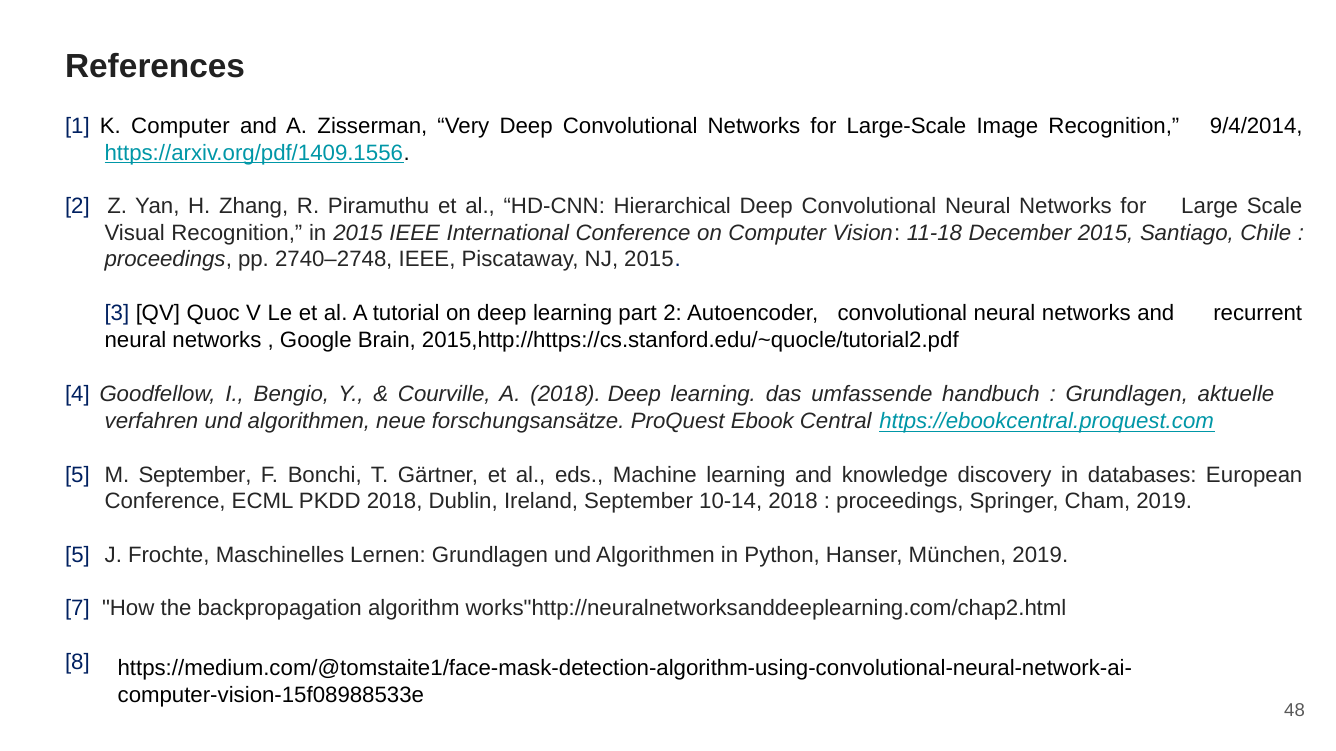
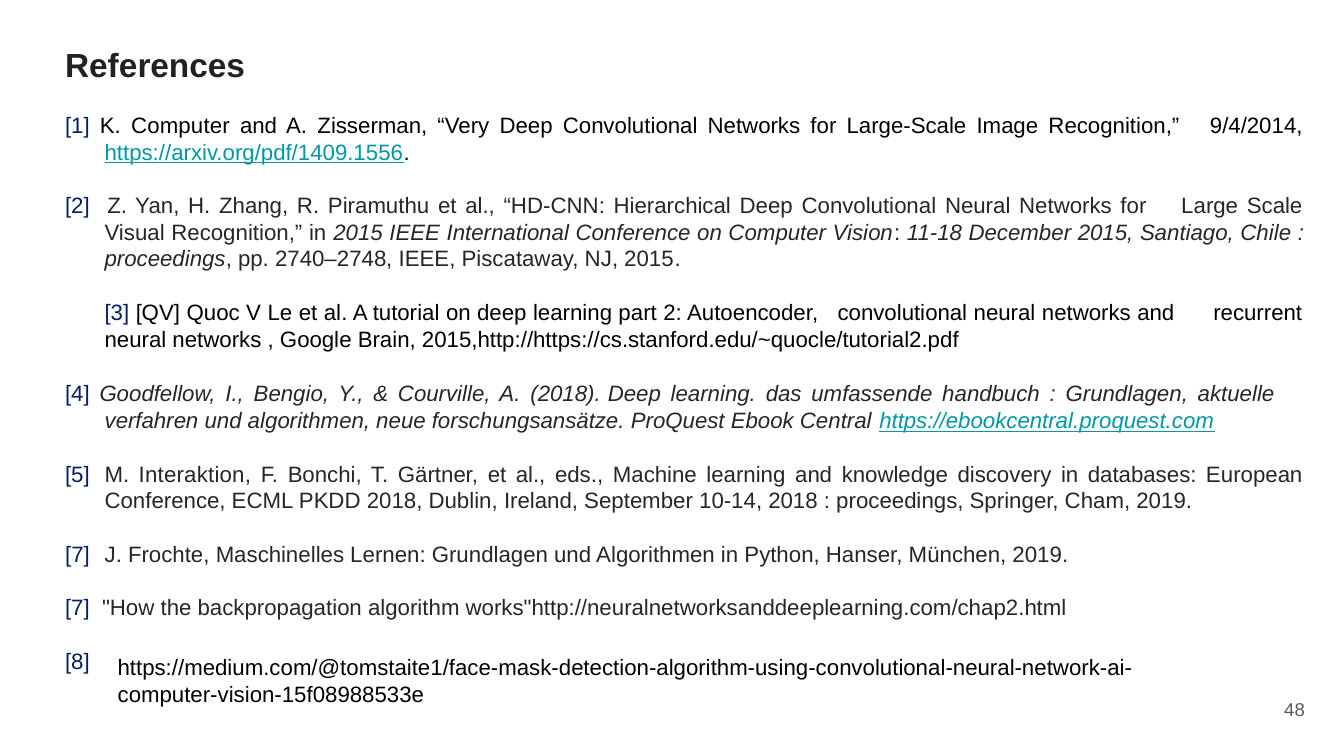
M September: September -> Interaktion (195, 475)
5: 5 -> 7 (77, 555)
